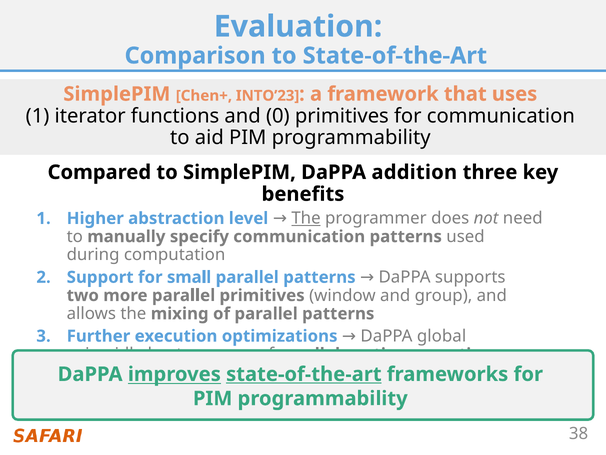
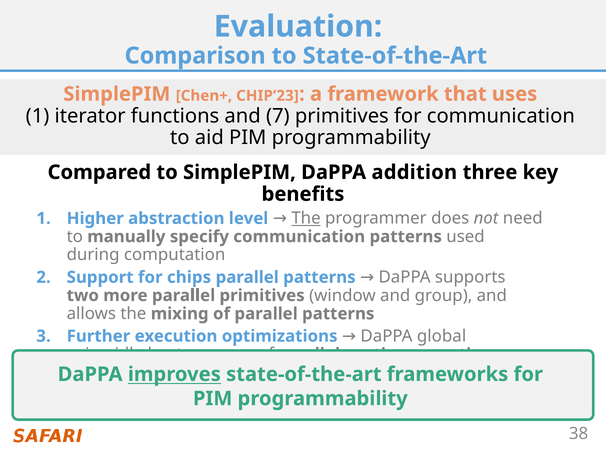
INTO’23: INTO’23 -> CHIP’23 (267, 96)
0: 0 -> 7 (278, 116)
small: small -> chips (189, 277)
state-of-the-art underline: present -> none (304, 374)
